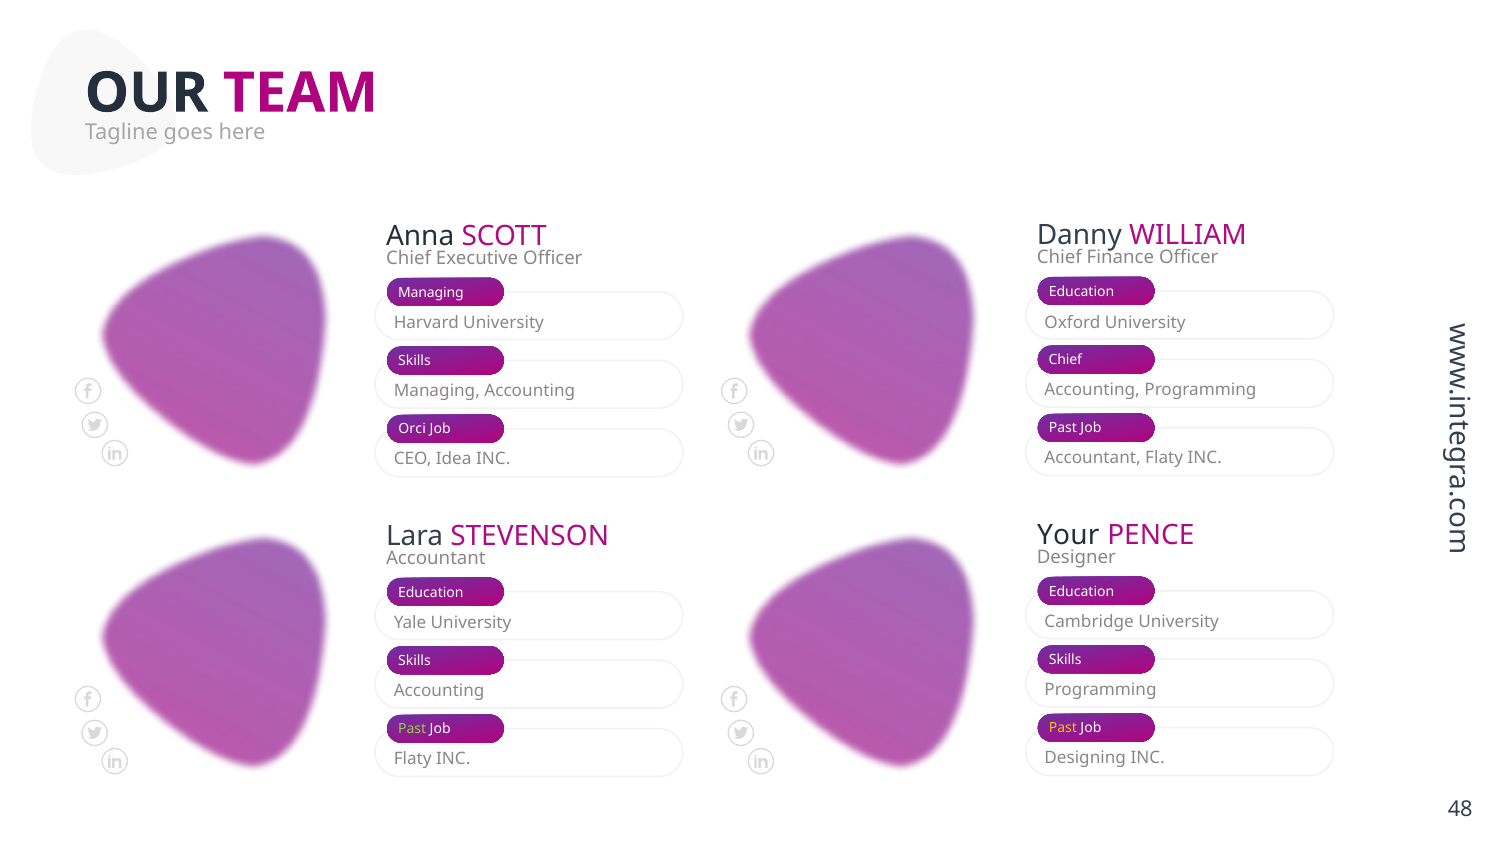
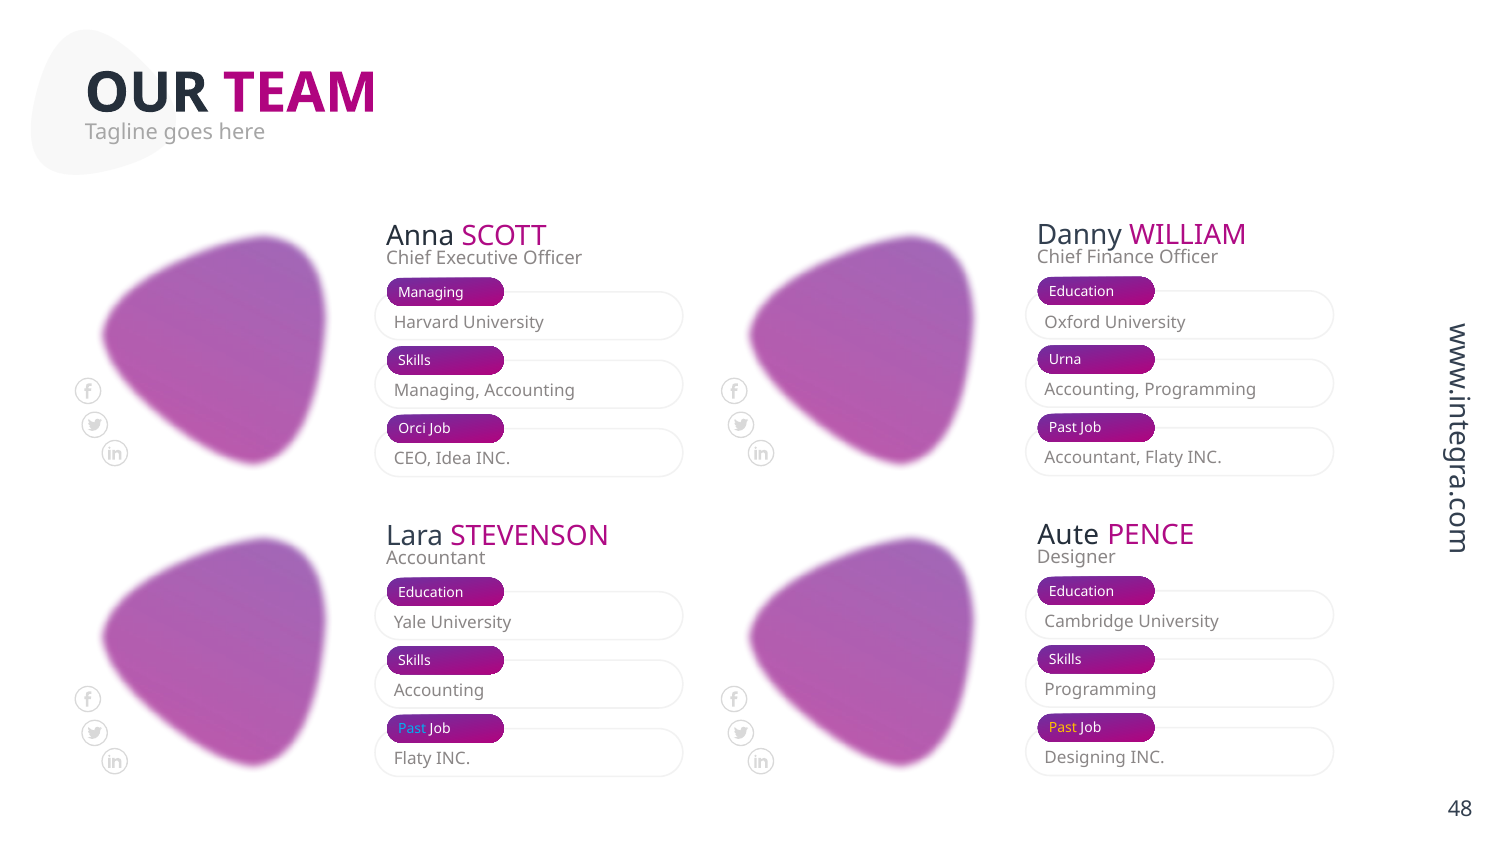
Chief: Chief -> Urna (1065, 360)
Your: Your -> Aute (1068, 535)
Past colour: light green -> light blue (412, 729)
